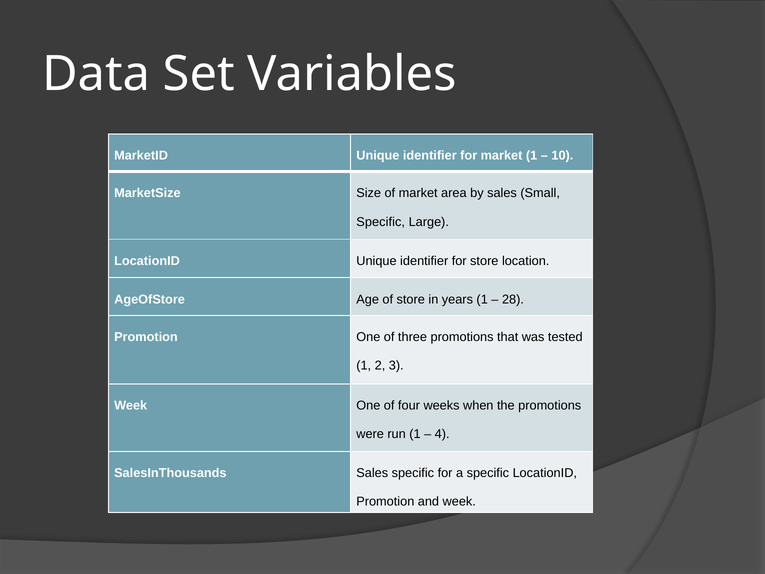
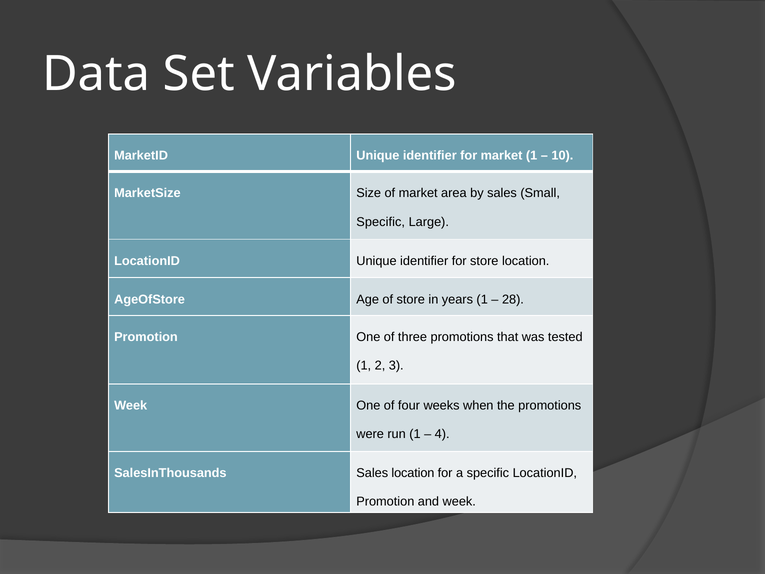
Sales specific: specific -> location (413, 473)
